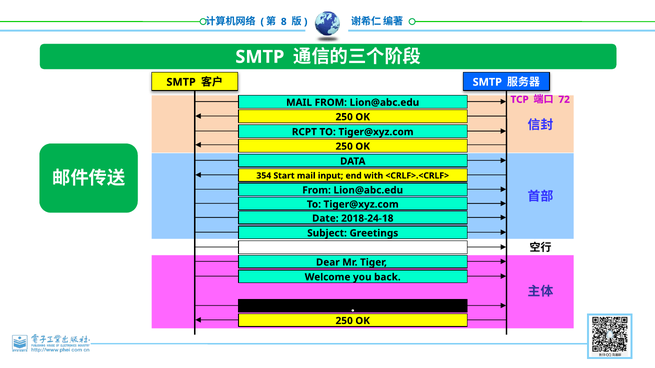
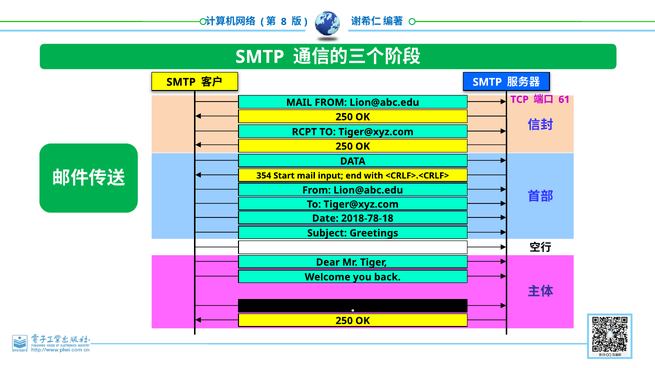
72: 72 -> 61 (564, 100)
2018-24-18: 2018-24-18 -> 2018-78-18 (367, 219)
